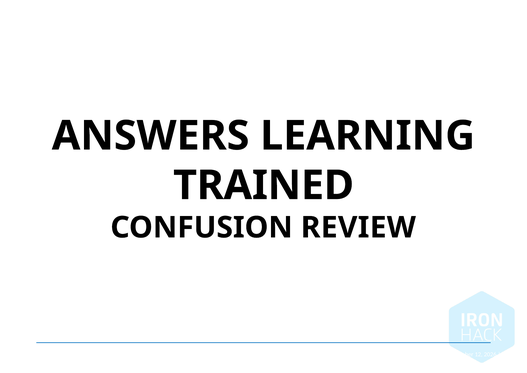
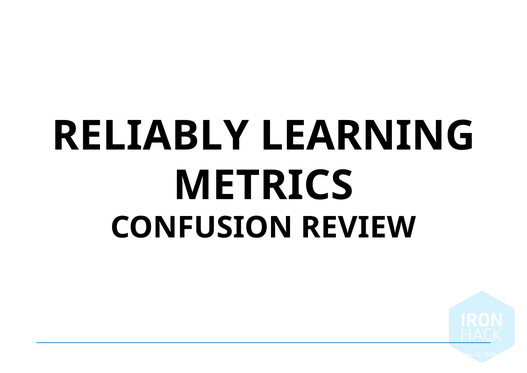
ANSWERS: ANSWERS -> RELIABLY (150, 136)
TRAINED: TRAINED -> METRICS (263, 185)
